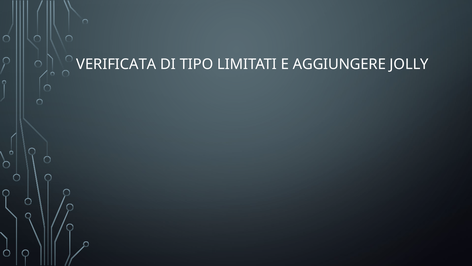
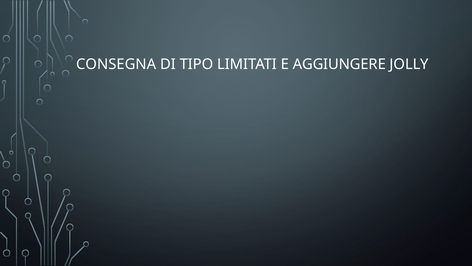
VERIFICATA: VERIFICATA -> CONSEGNA (116, 64)
